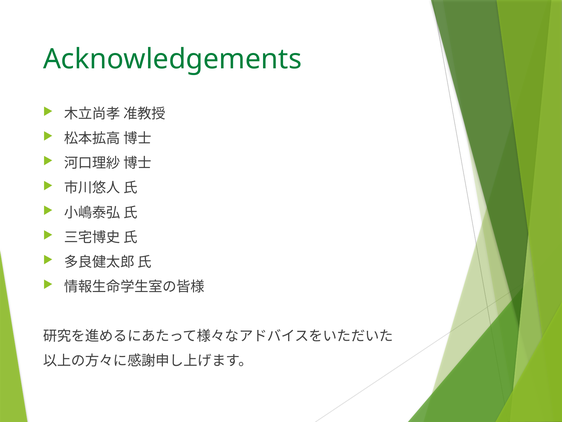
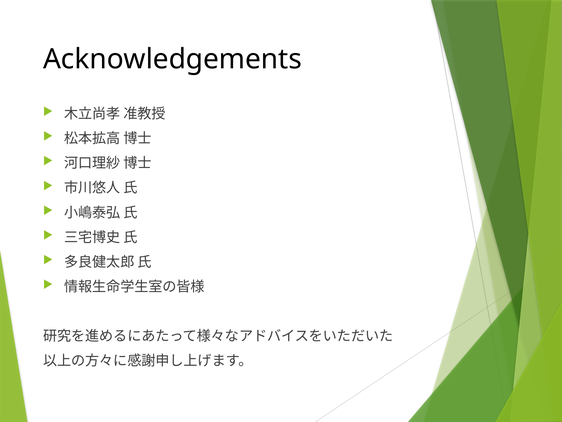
Acknowledgements colour: green -> black (172, 59)
